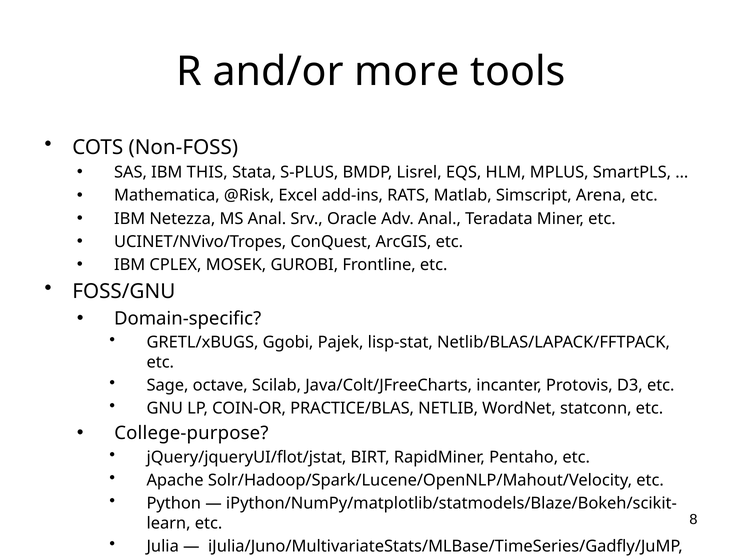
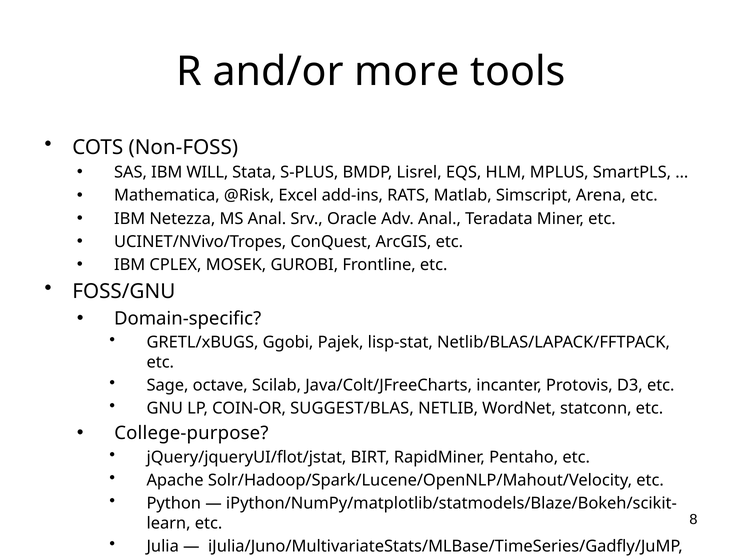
THIS: THIS -> WILL (207, 173)
PRACTICE/BLAS: PRACTICE/BLAS -> SUGGEST/BLAS (352, 409)
